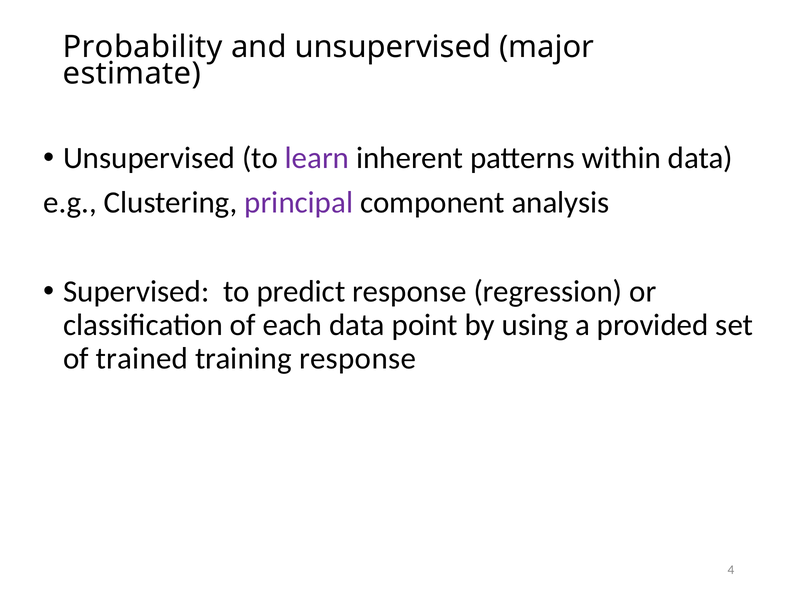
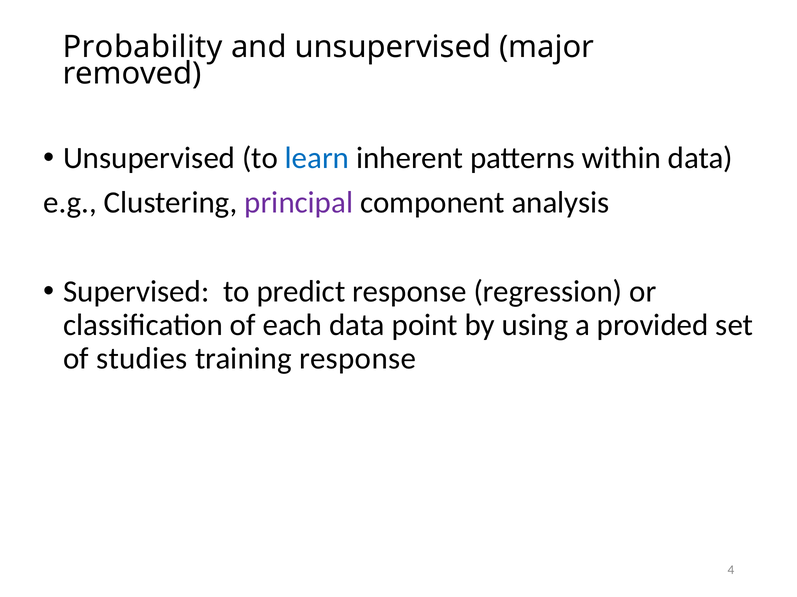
estimate: estimate -> removed (132, 74)
learn colour: purple -> blue (317, 158)
trained: trained -> studies (142, 359)
